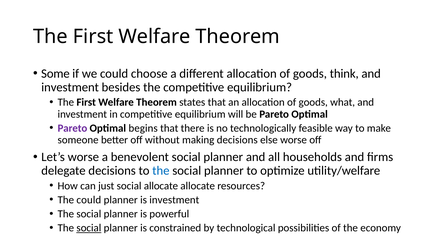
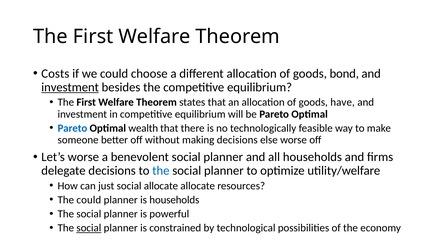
Some: Some -> Costs (55, 74)
think: think -> bond (344, 74)
investment underline: none -> present (70, 87)
what: what -> have (343, 102)
Pareto colour: purple -> blue (72, 128)
begins: begins -> wealth (143, 128)
is investment: investment -> households (174, 200)
